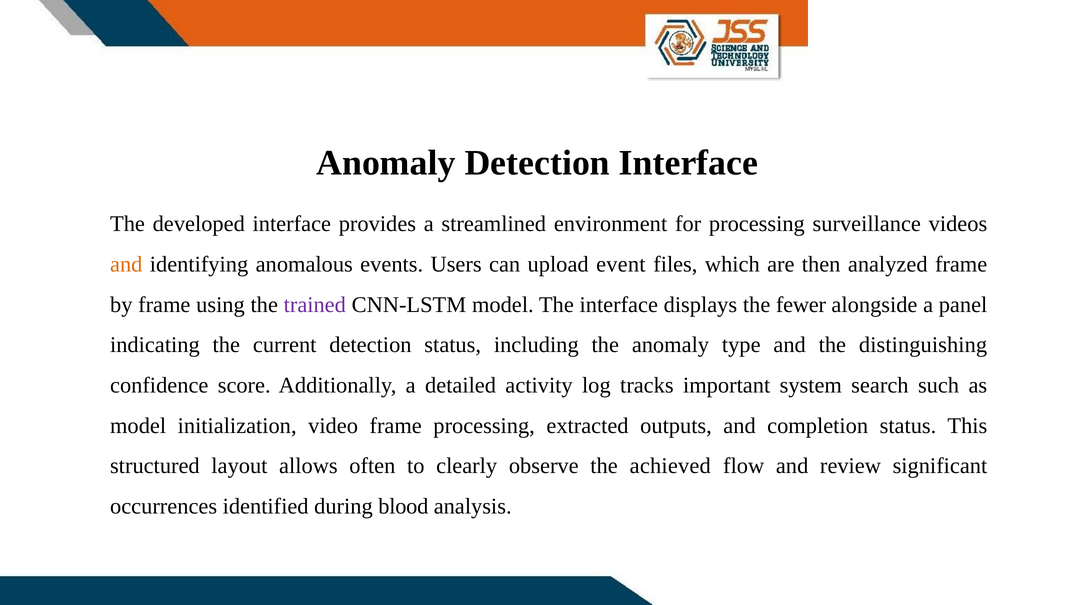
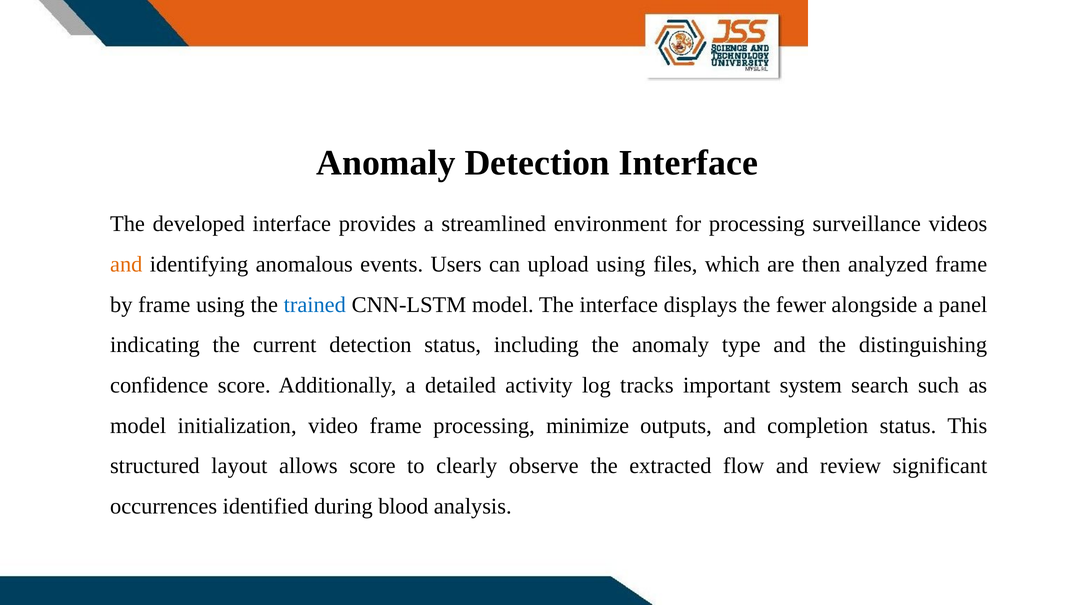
upload event: event -> using (621, 264)
trained colour: purple -> blue (315, 304)
extracted: extracted -> minimize (588, 425)
allows often: often -> score (372, 466)
achieved: achieved -> extracted (670, 466)
